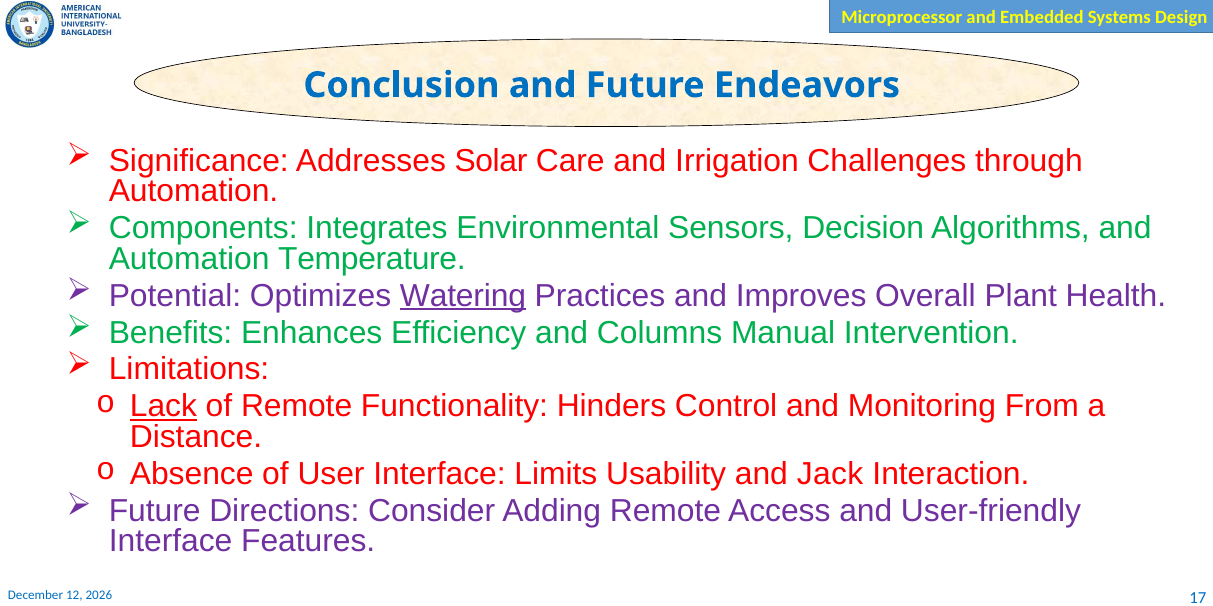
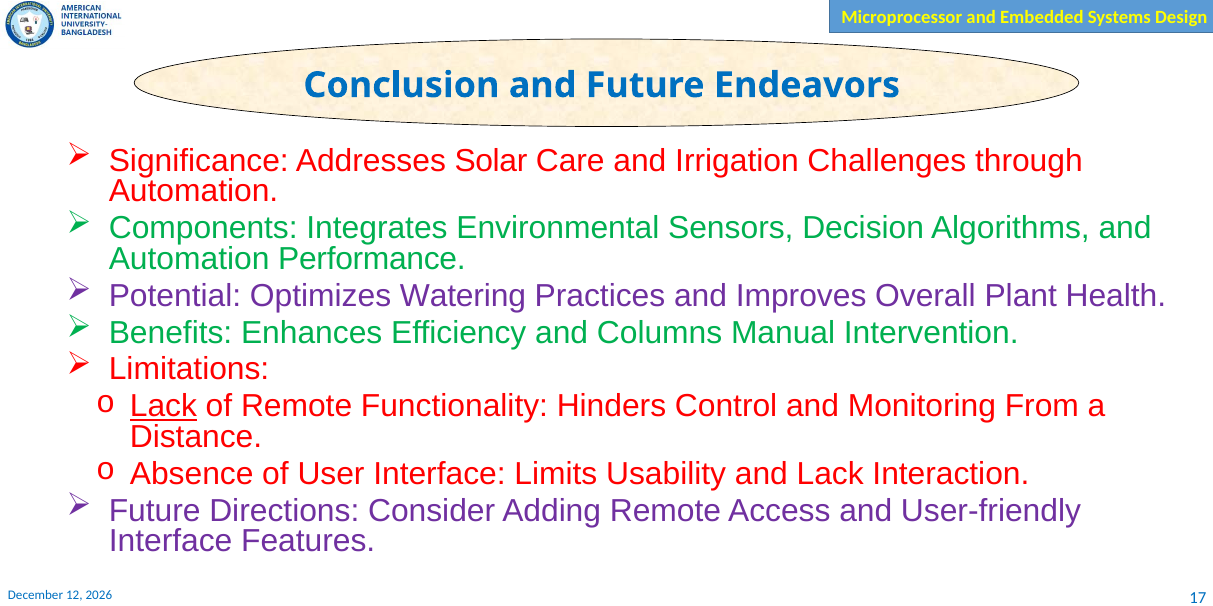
Temperature: Temperature -> Performance (372, 259)
Watering underline: present -> none (463, 296)
and Jack: Jack -> Lack (830, 474)
